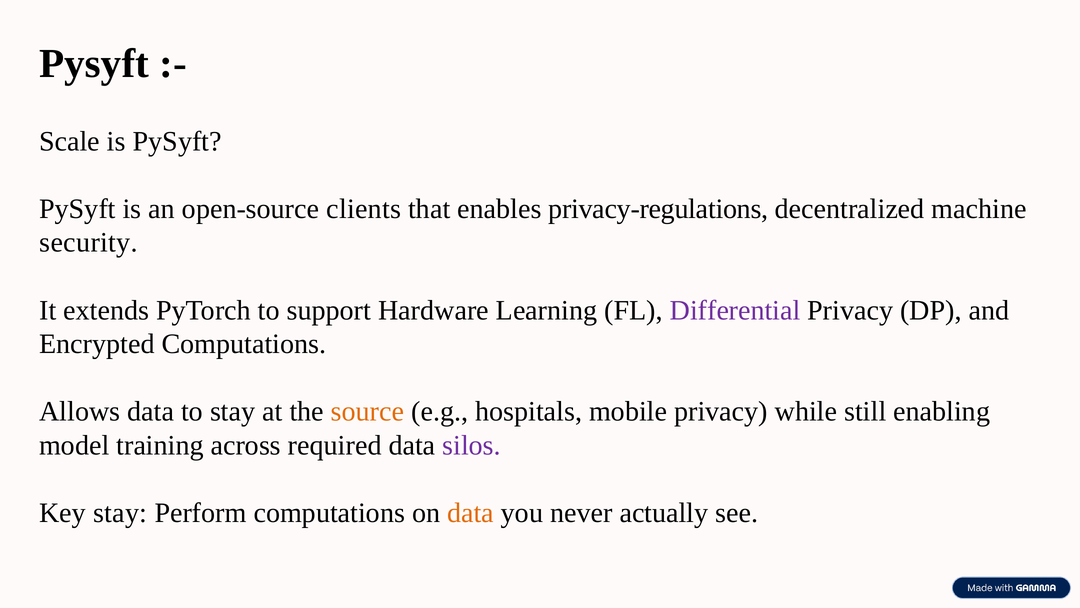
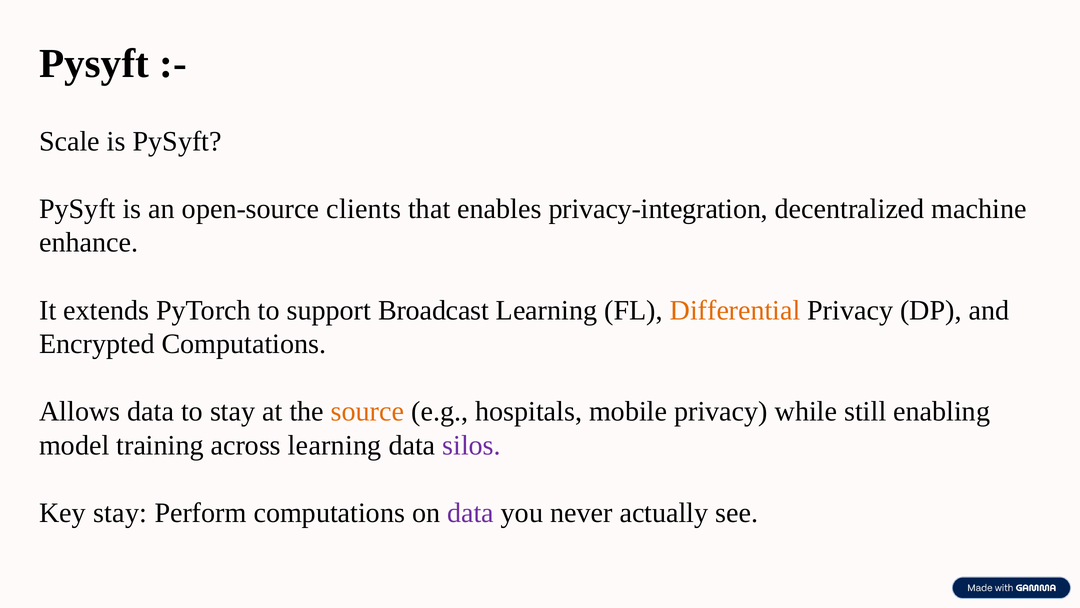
privacy-regulations: privacy-regulations -> privacy-integration (658, 209)
security: security -> enhance (89, 242)
Hardware: Hardware -> Broadcast (434, 310)
Differential colour: purple -> orange (735, 310)
across required: required -> learning (335, 445)
data colour: orange -> purple (471, 512)
